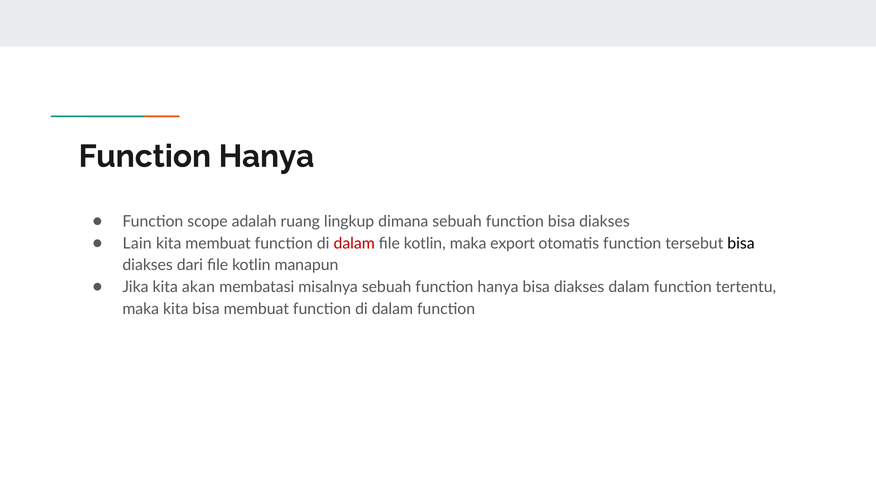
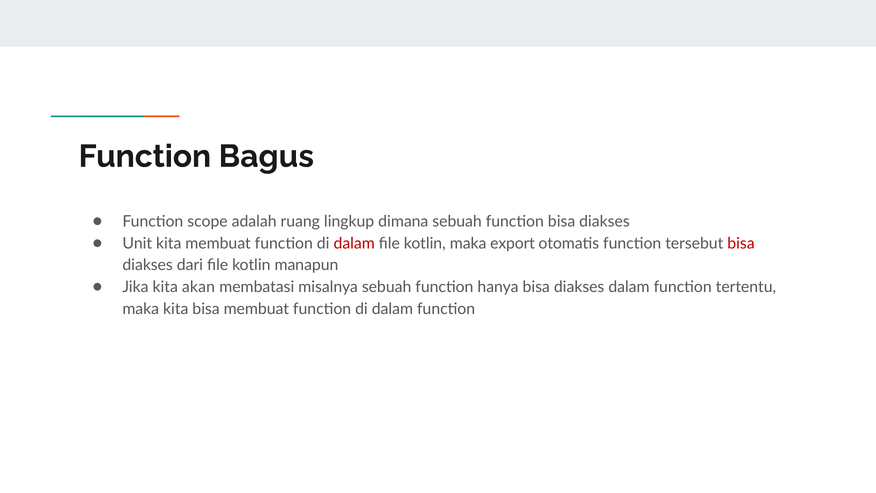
Hanya: Hanya -> Bagus (266, 156)
Lain: Lain -> Unit (137, 243)
bisa colour: black -> red (741, 243)
